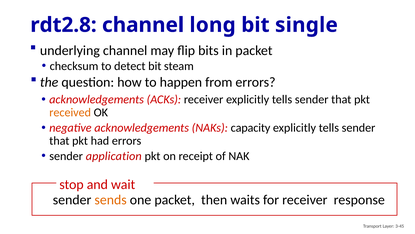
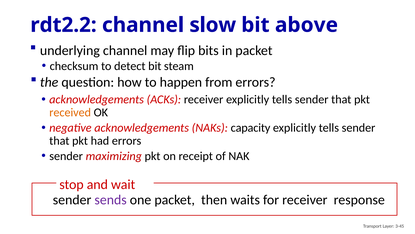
rdt2.8: rdt2.8 -> rdt2.2 (63, 25)
long: long -> slow (213, 25)
single: single -> above (306, 25)
application: application -> maximizing (114, 156)
sends colour: orange -> purple (111, 200)
